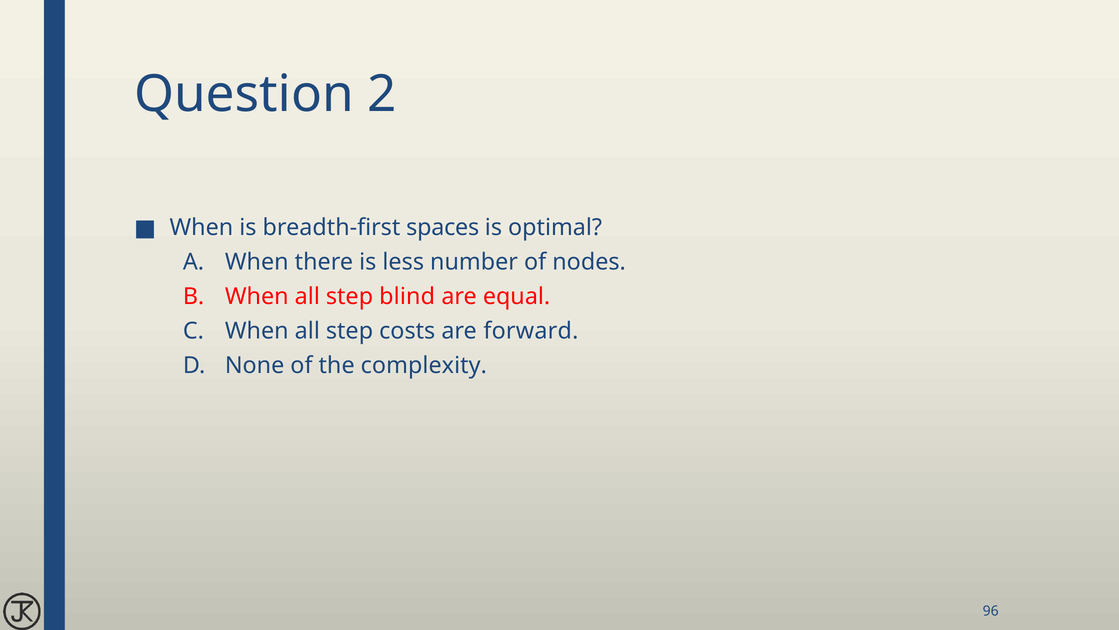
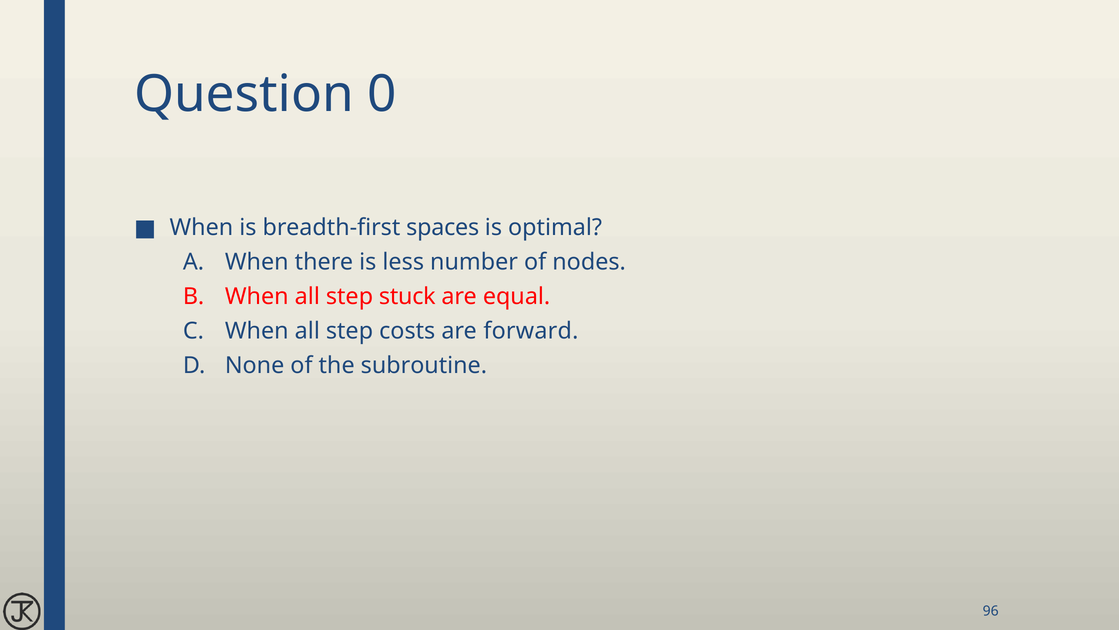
2: 2 -> 0 (382, 94)
blind: blind -> stuck (407, 296)
complexity: complexity -> subroutine (424, 365)
